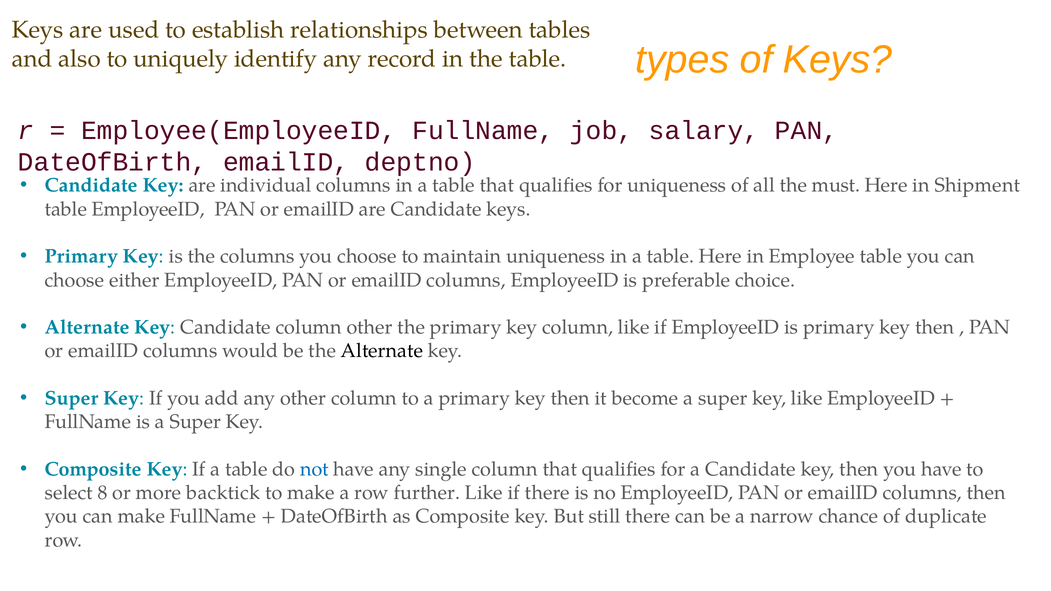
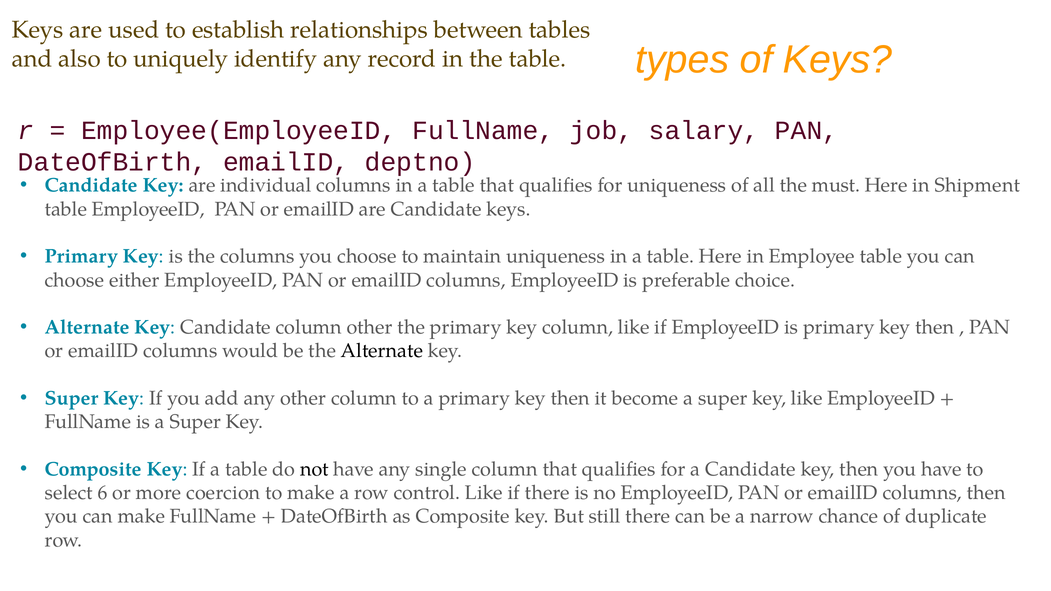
not colour: blue -> black (314, 469)
8: 8 -> 6 (103, 493)
backtick: backtick -> coercion (223, 493)
further: further -> control (427, 493)
